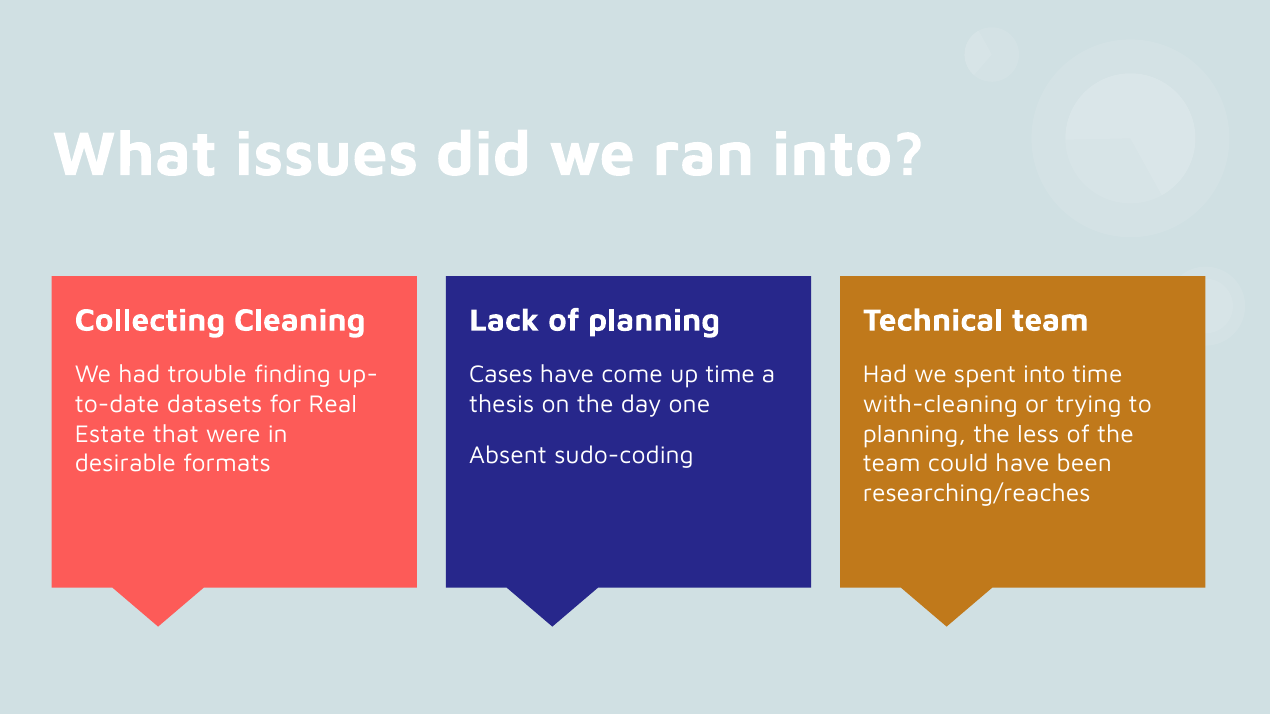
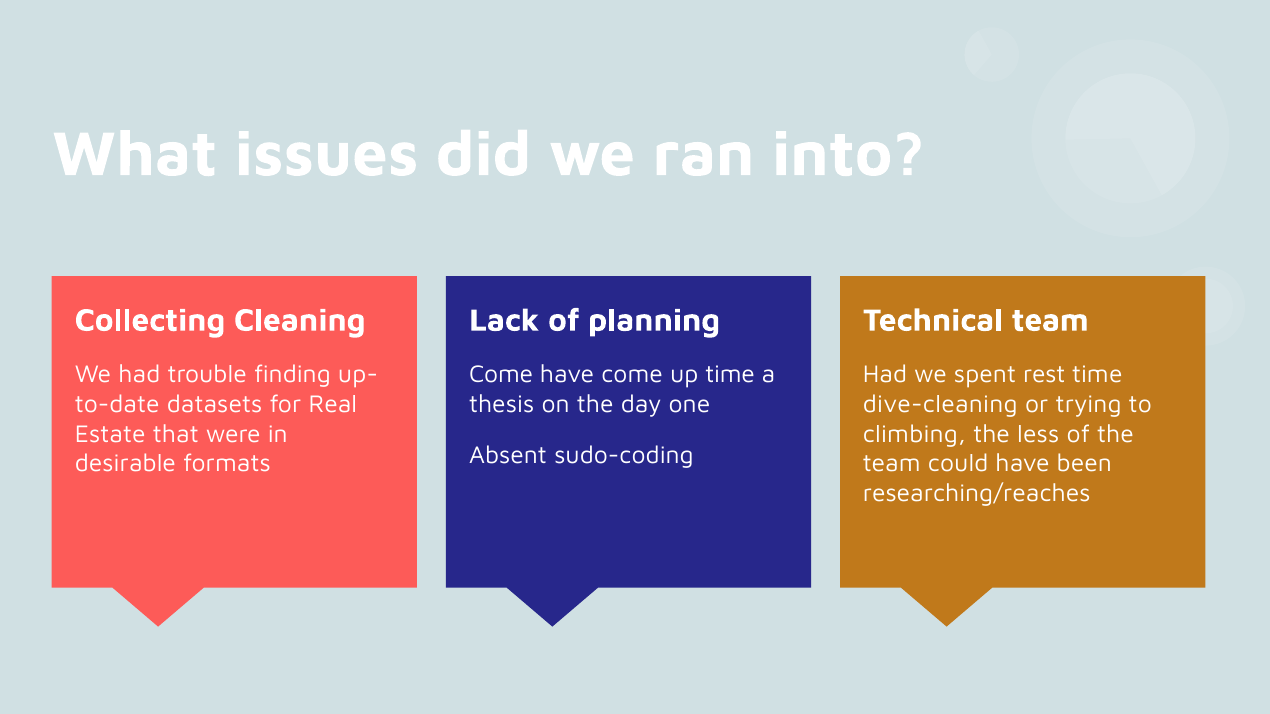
Cases: Cases -> Come (501, 375)
spent into: into -> rest (1044, 375)
with-cleaning: with-cleaning -> dive-cleaning (940, 405)
planning: planning -> climbing (914, 434)
